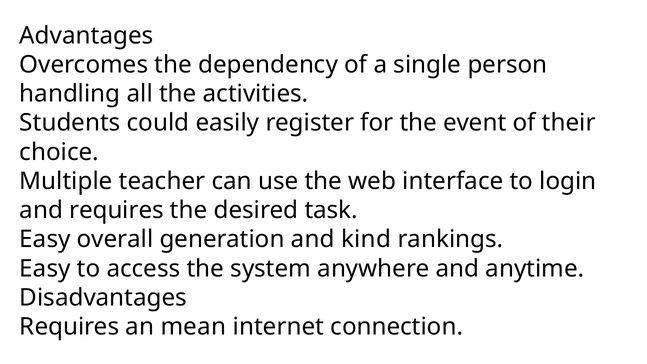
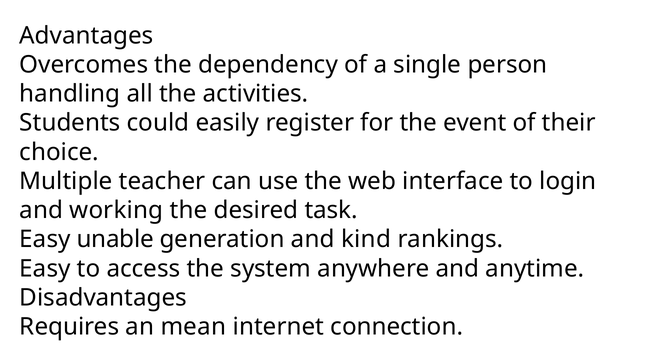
and requires: requires -> working (116, 210)
overall: overall -> unable (115, 239)
